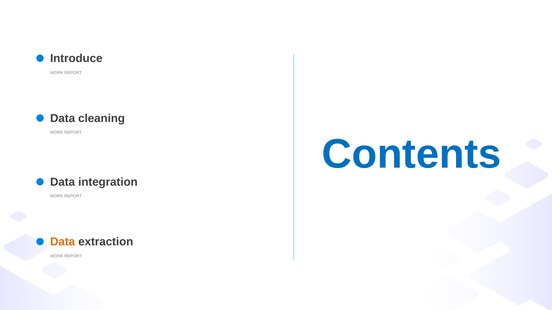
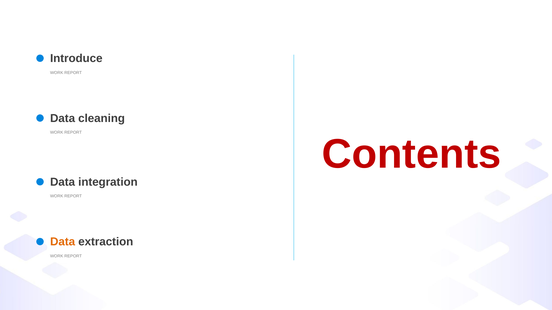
Contents colour: blue -> red (412, 154)
